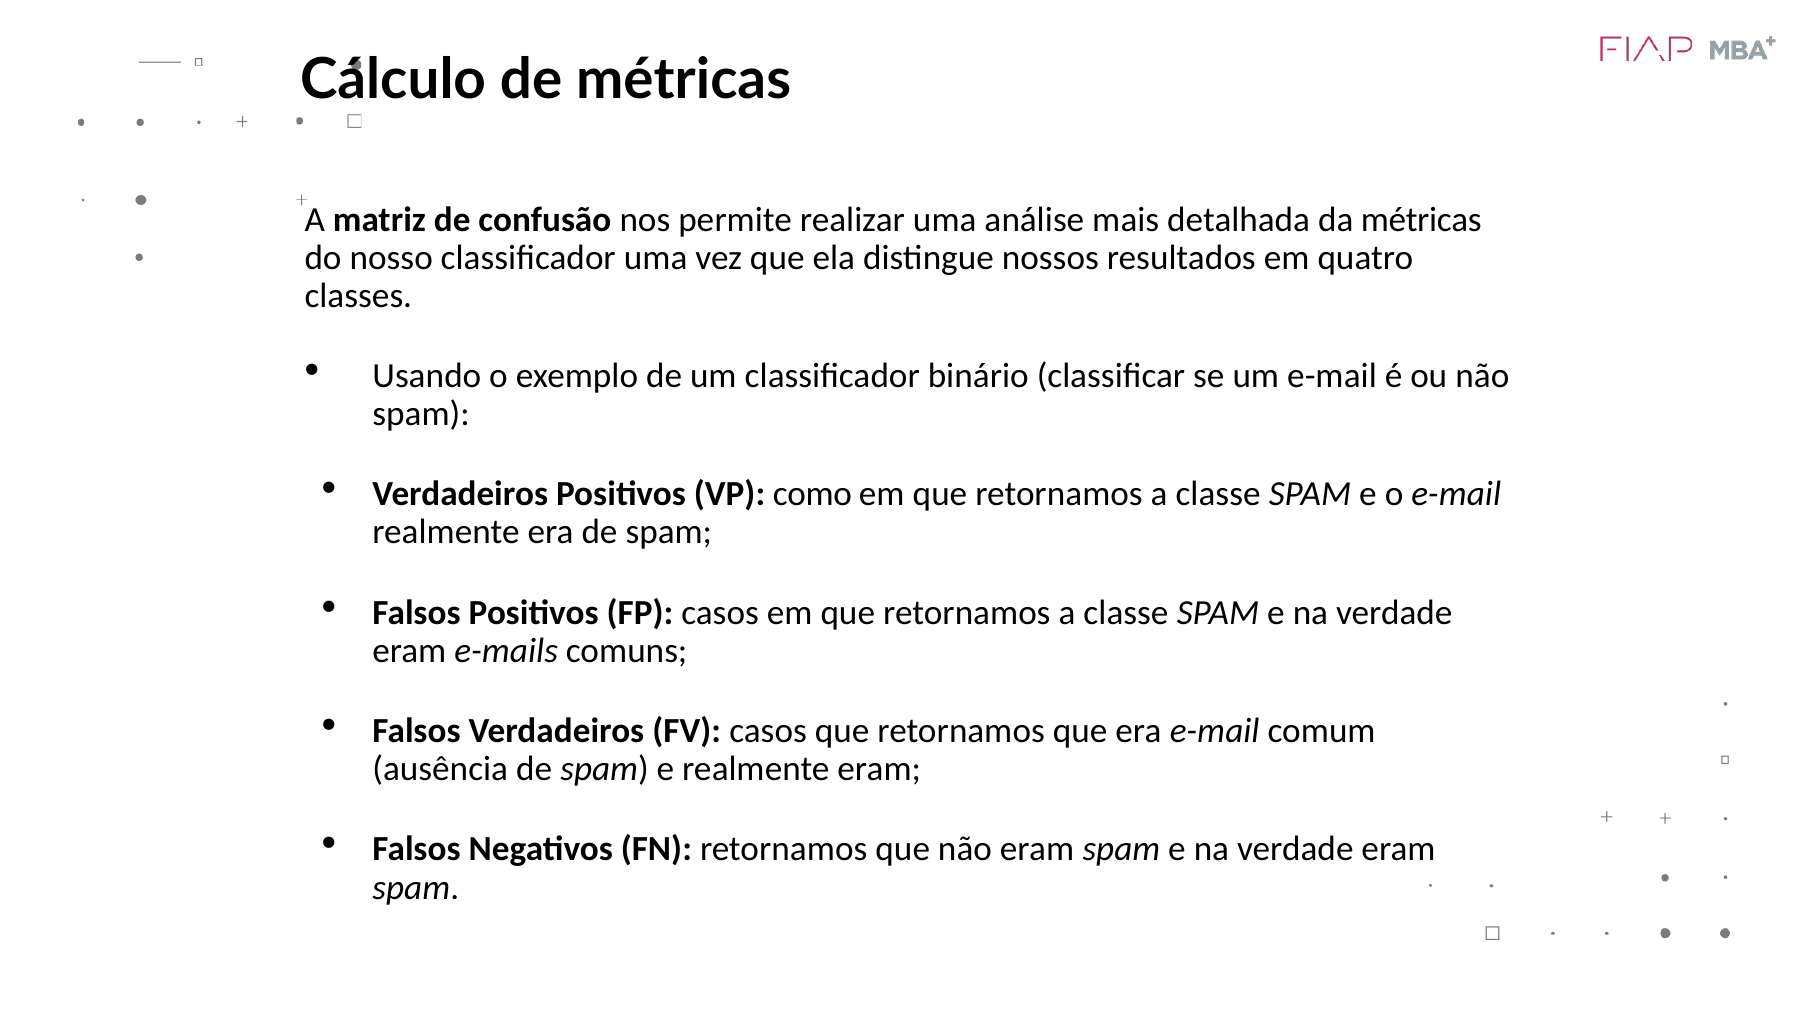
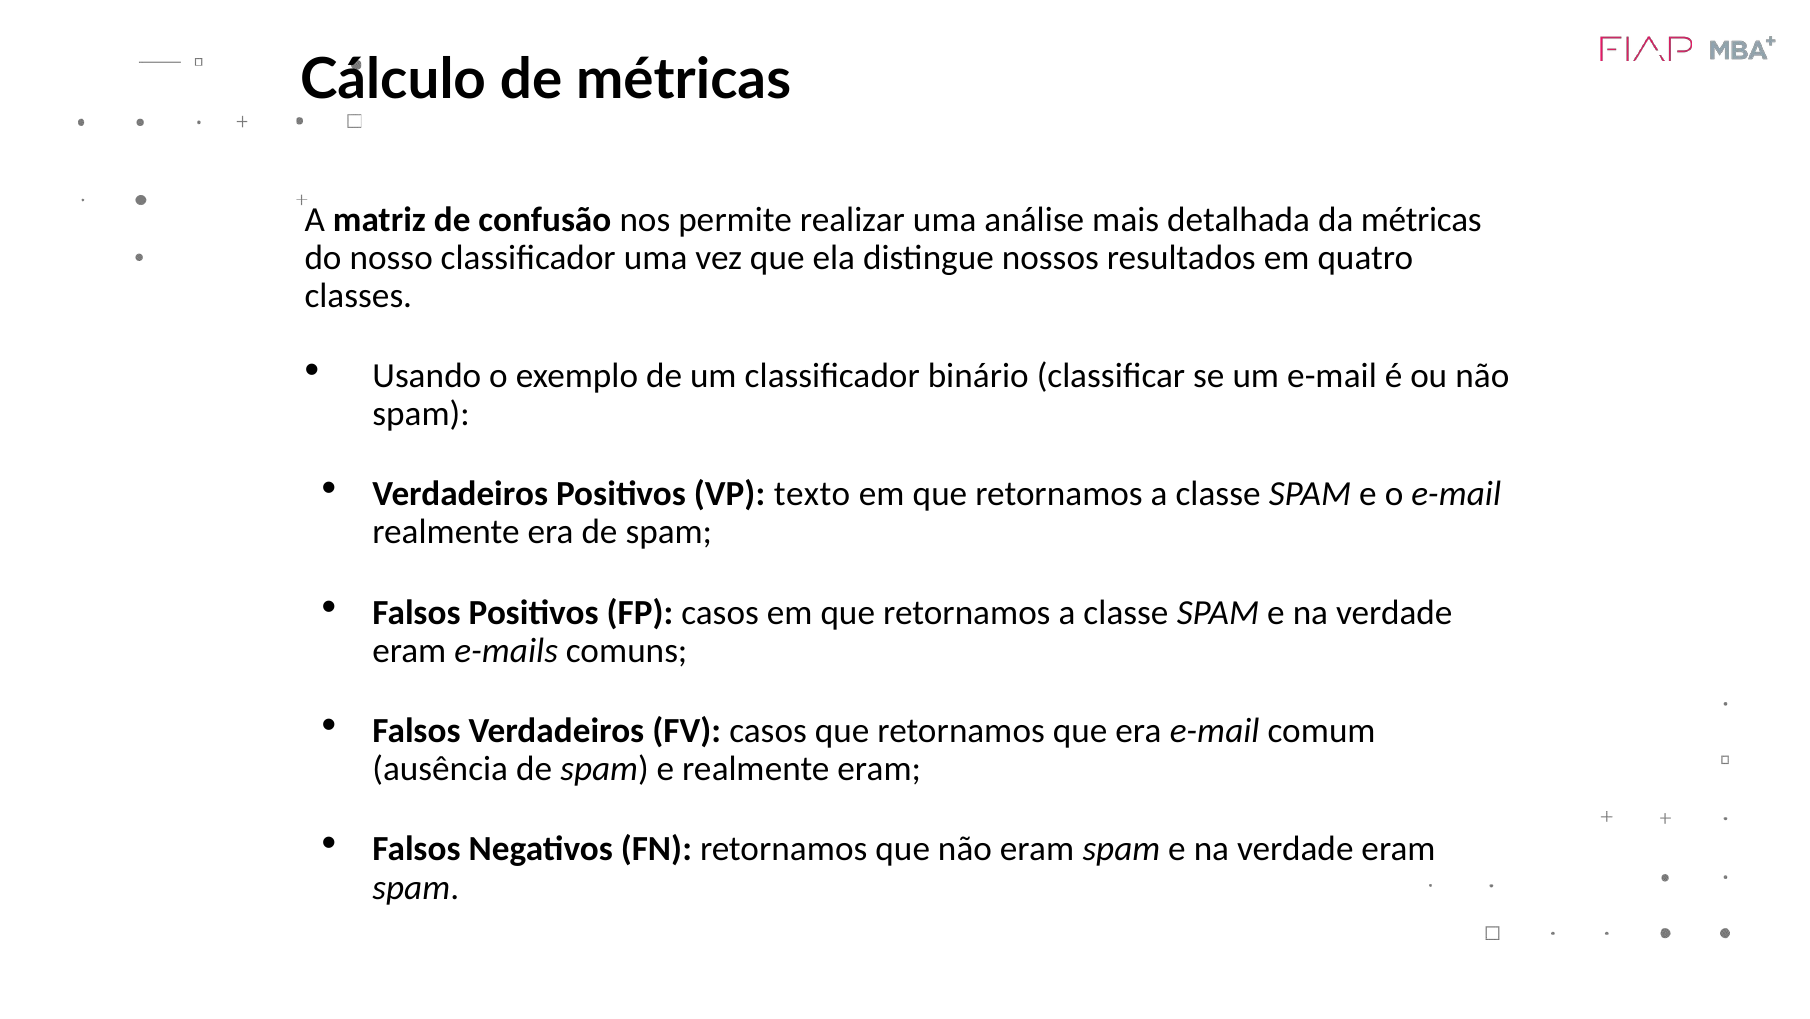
como: como -> texto (812, 494)
